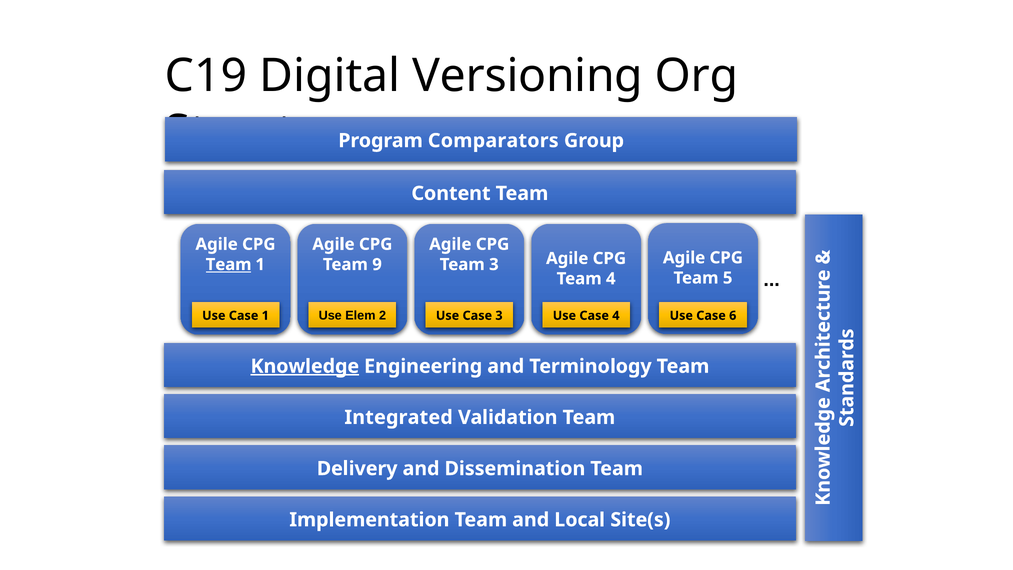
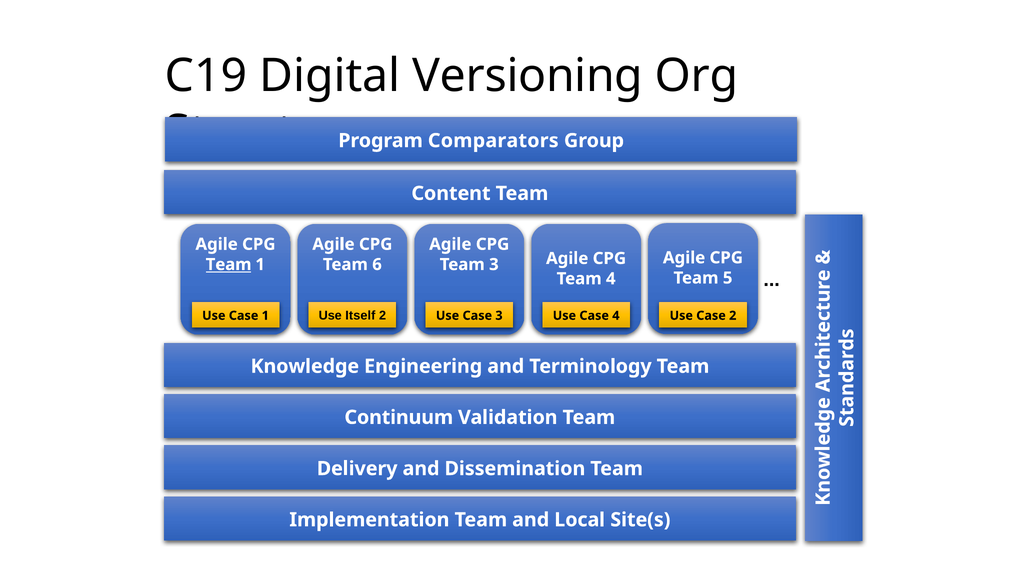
9: 9 -> 6 (377, 264)
Elem: Elem -> Itself (360, 315)
Case 6: 6 -> 2 (733, 316)
Knowledge underline: present -> none (305, 366)
Integrated: Integrated -> Continuum (399, 417)
